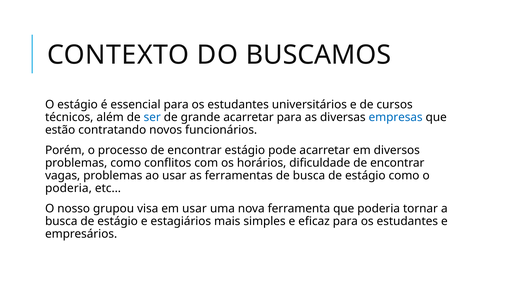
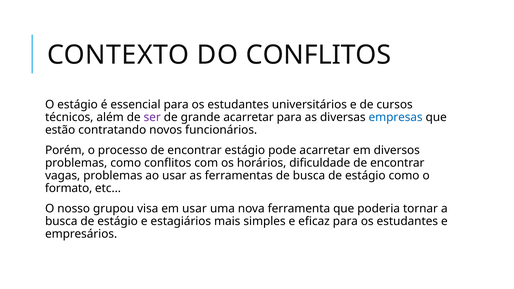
DO BUSCAMOS: BUSCAMOS -> CONFLITOS (318, 55)
ser colour: blue -> purple (152, 117)
poderia: poderia -> formato (69, 188)
